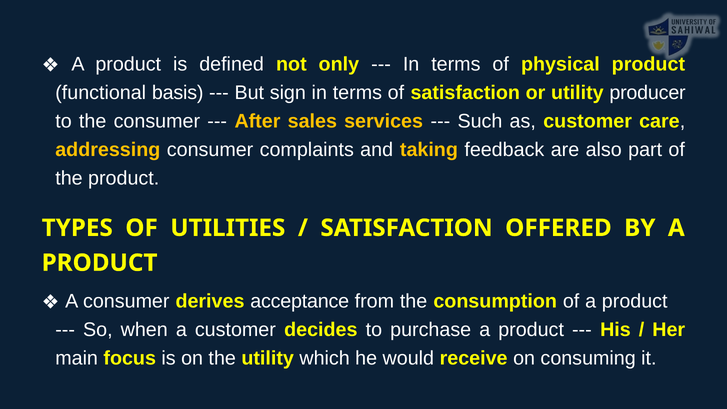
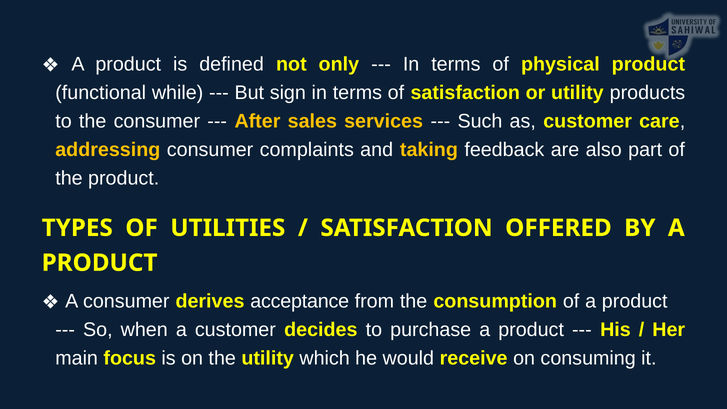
basis: basis -> while (178, 93)
producer: producer -> products (647, 93)
